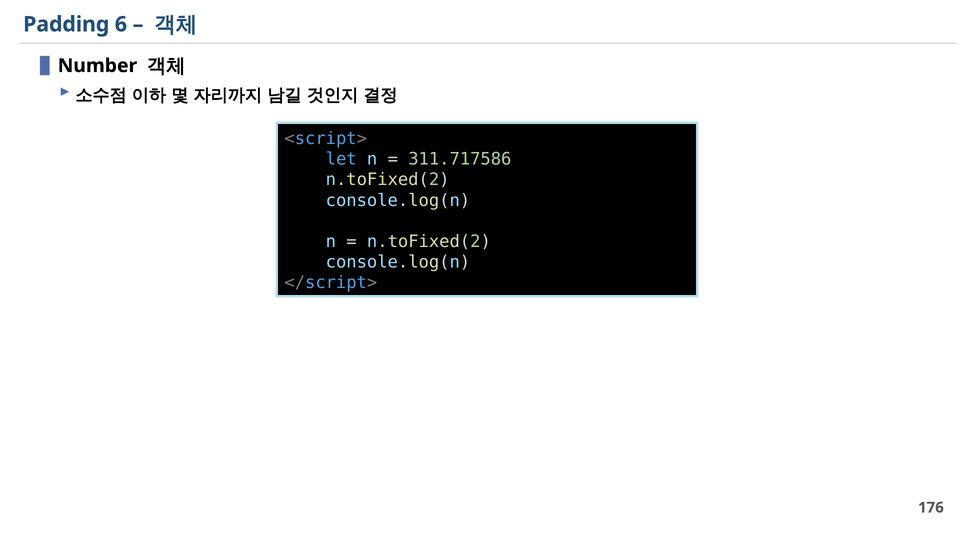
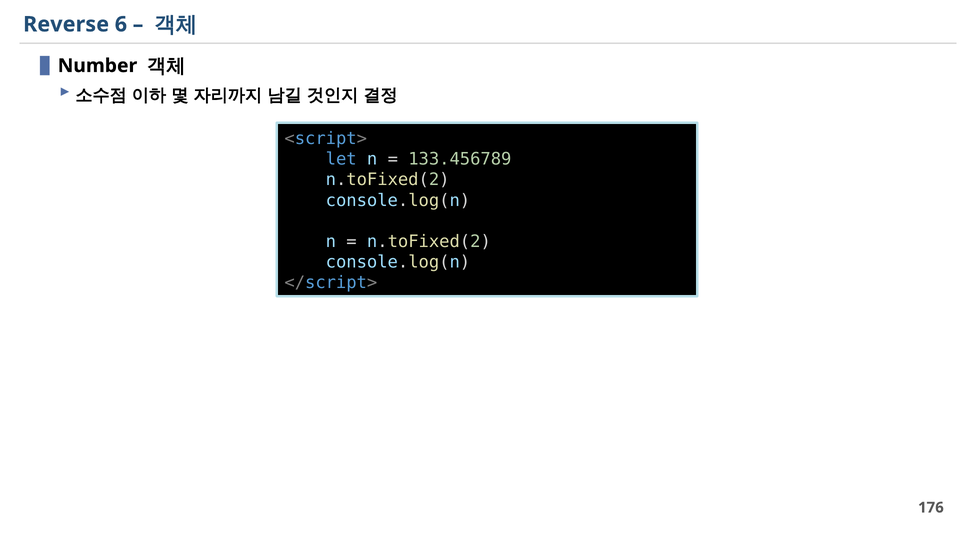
Padding: Padding -> Reverse (66, 24)
311.717586: 311.717586 -> 133.456789 (460, 159)
